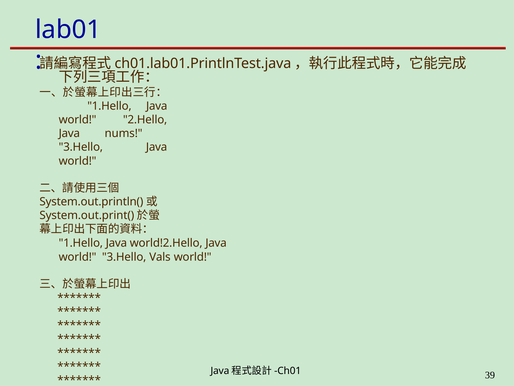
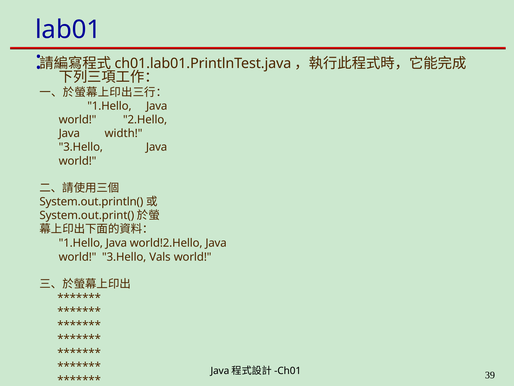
nums: nums -> width (124, 133)
